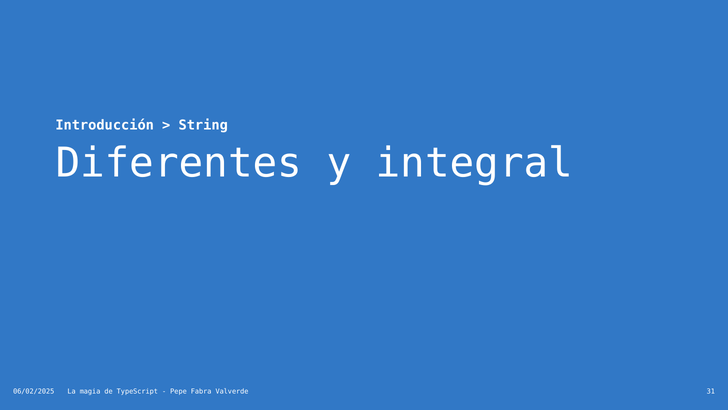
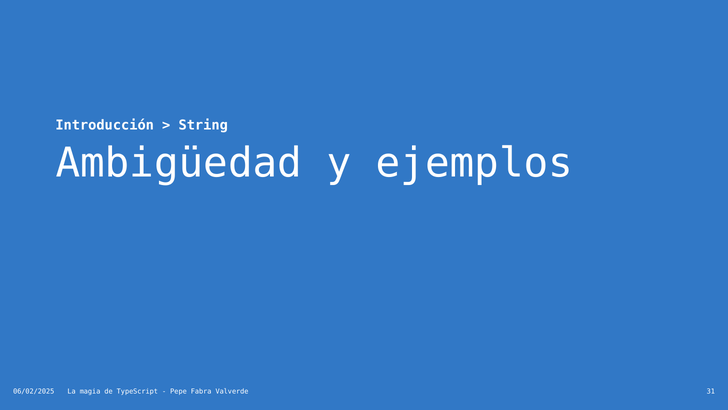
Diferentes: Diferentes -> Ambigüedad (179, 163)
integral: integral -> ejemplos (474, 163)
